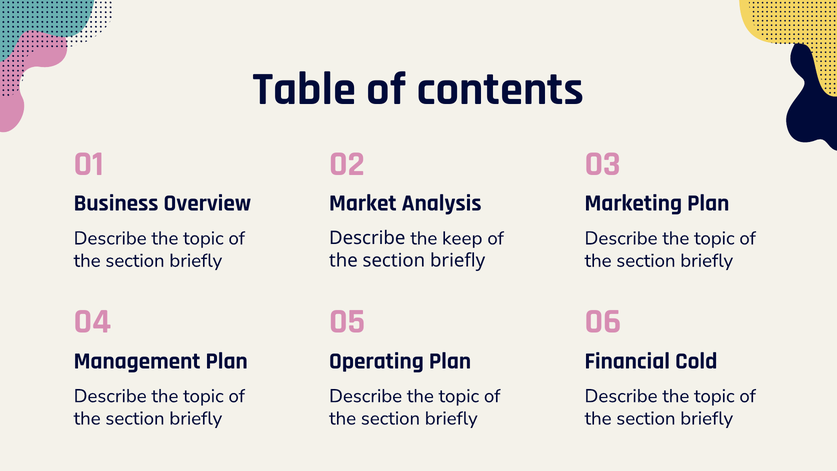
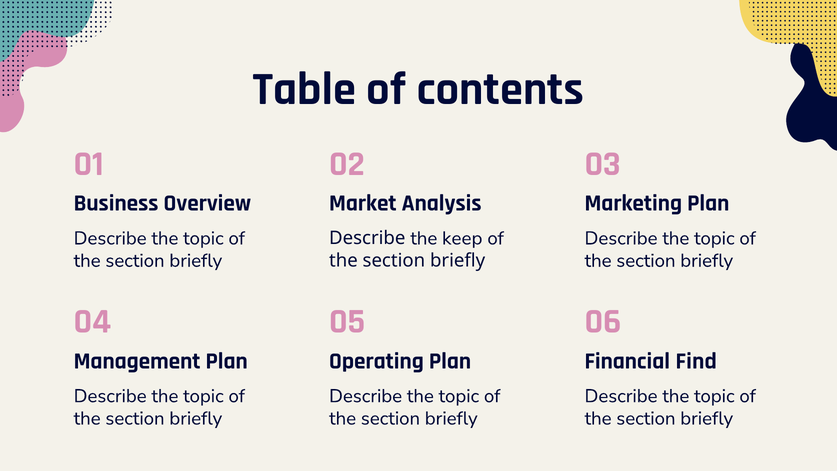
Cold: Cold -> Find (696, 361)
